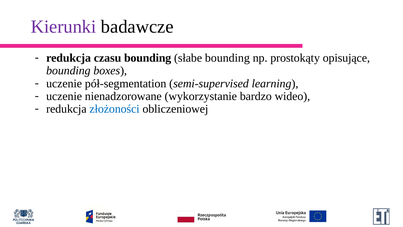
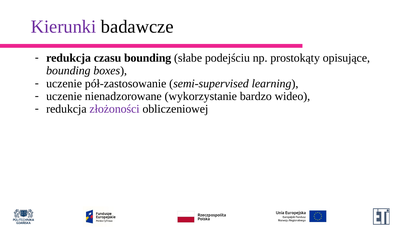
słabe bounding: bounding -> podejściu (227, 58)
pół-segmentation: pół-segmentation -> pół-zastosowanie (126, 83)
złożoności colour: blue -> purple (115, 109)
